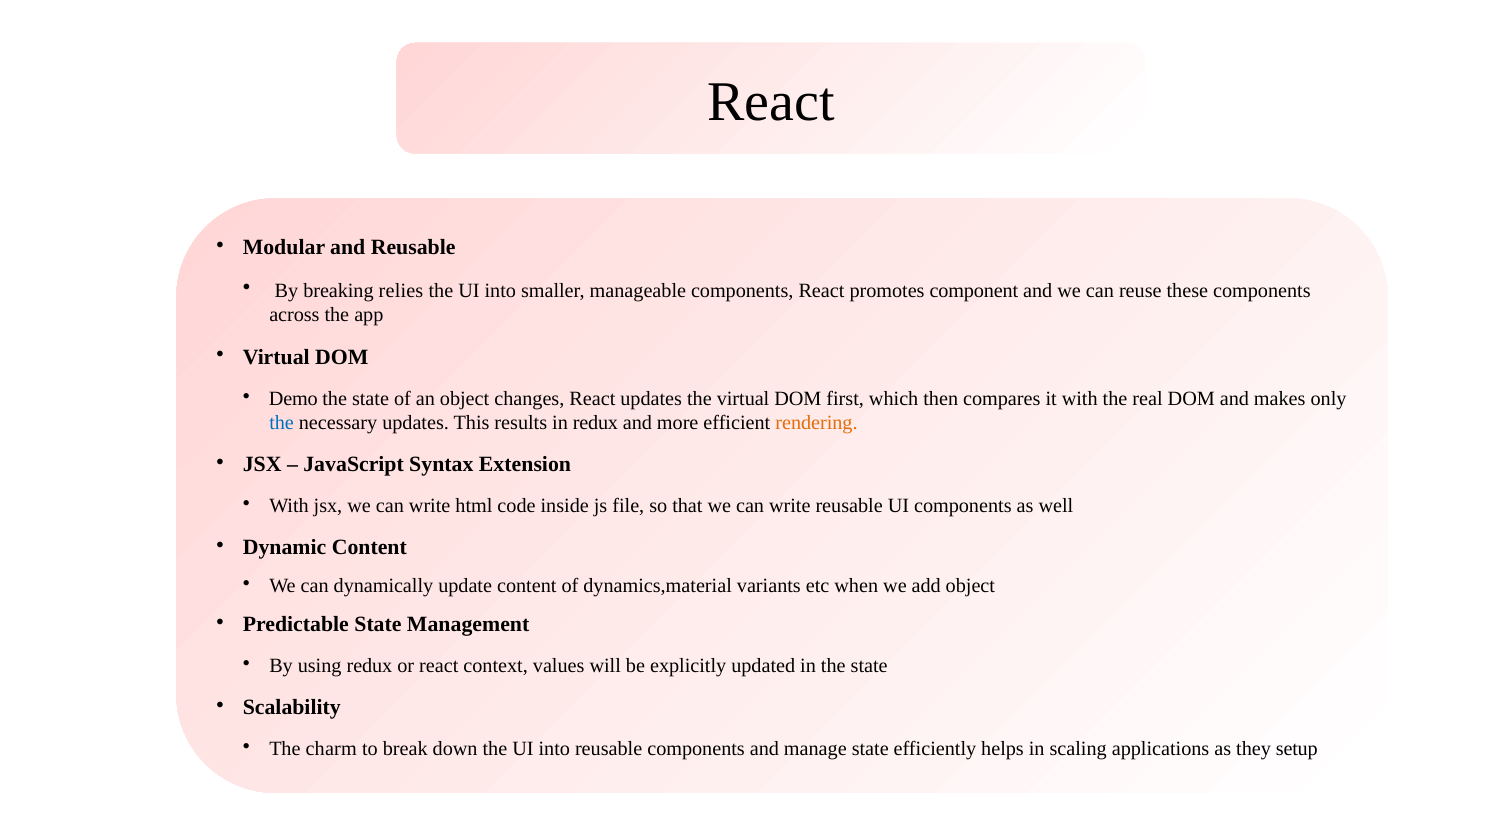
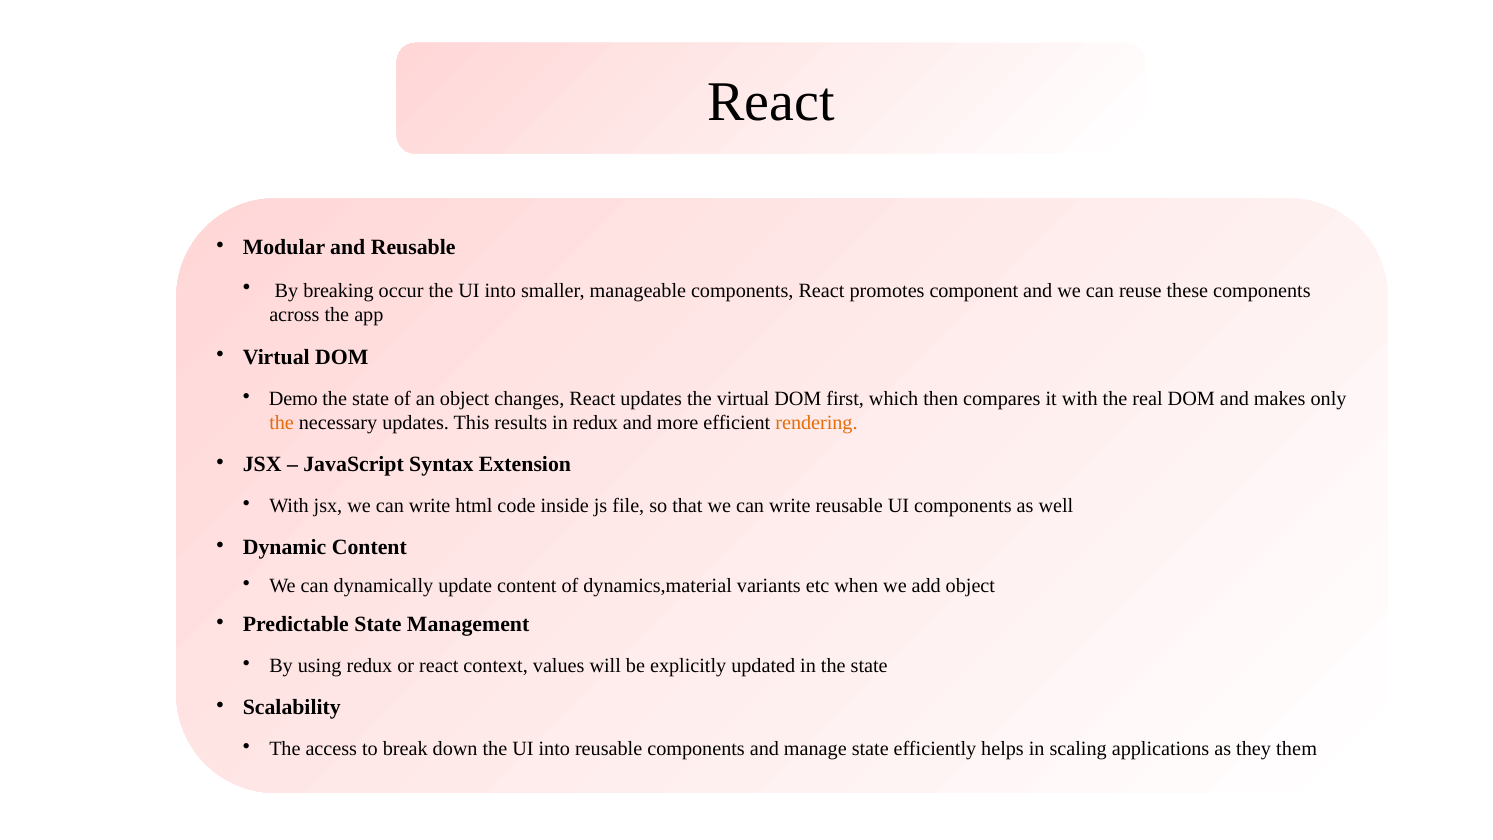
relies: relies -> occur (401, 290)
the colour: blue -> orange (282, 423)
charm: charm -> access (331, 749)
setup: setup -> them (1297, 749)
